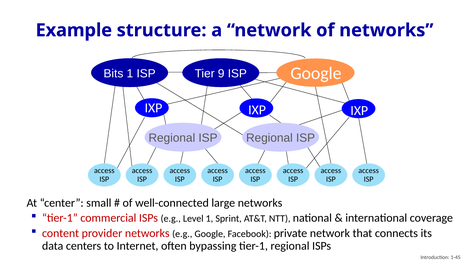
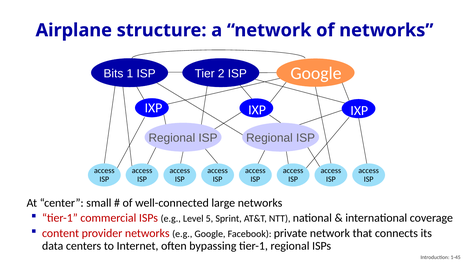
Example: Example -> Airplane (74, 30)
9: 9 -> 2 (221, 74)
Level 1: 1 -> 5 (209, 219)
